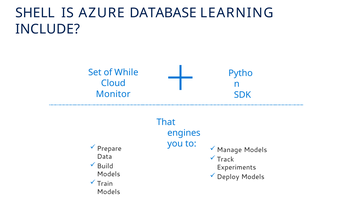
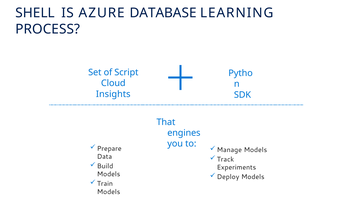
INCLUDE: INCLUDE -> PROCESS (48, 29)
While: While -> Script (126, 72)
Monitor: Monitor -> Insights (113, 94)
